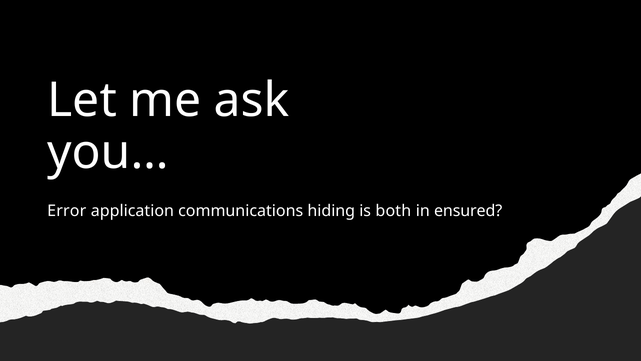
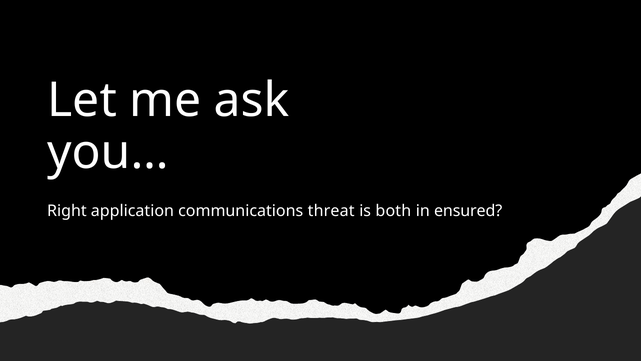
Error: Error -> Right (67, 210)
hiding: hiding -> threat (331, 210)
